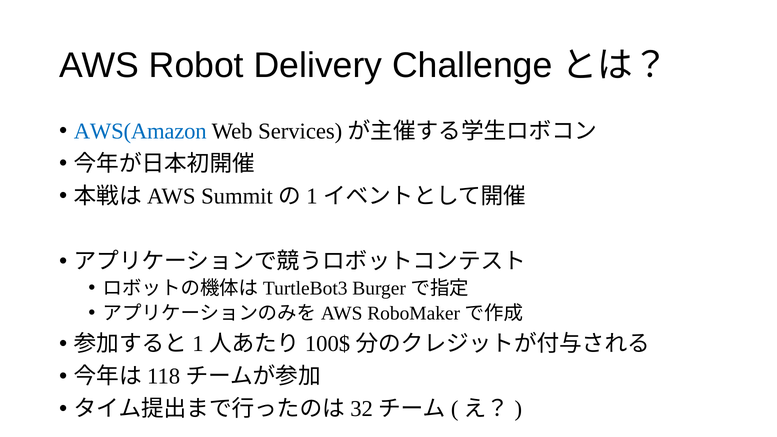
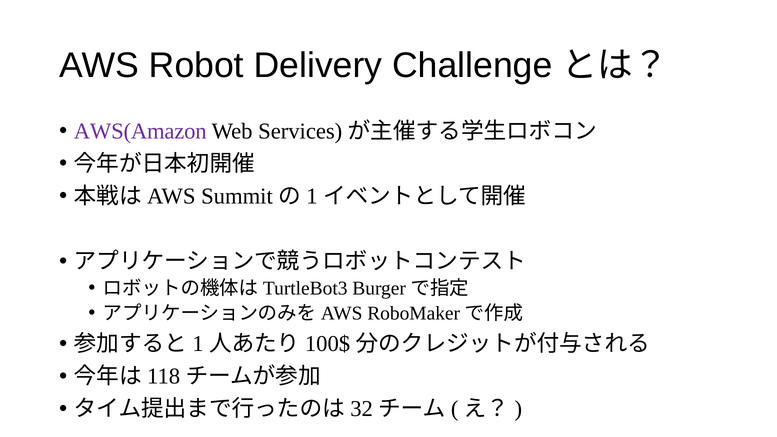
AWS(Amazon colour: blue -> purple (140, 131)
